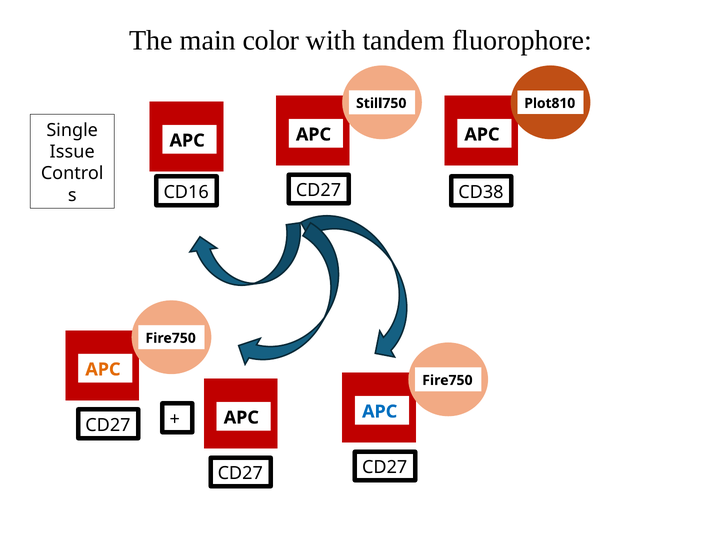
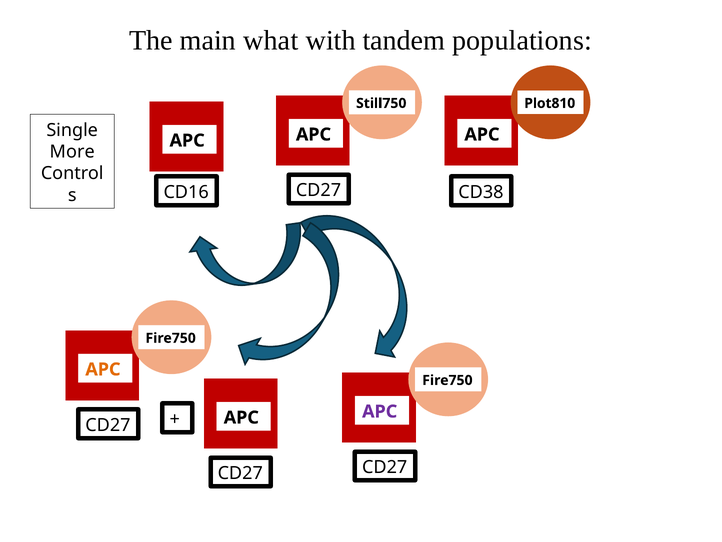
color: color -> what (271, 40)
fluorophore: fluorophore -> populations (522, 40)
Issue: Issue -> More (72, 152)
APC colour: blue -> purple (380, 411)
